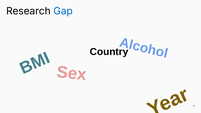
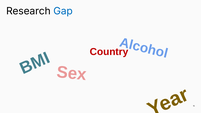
Country colour: black -> red (109, 52)
